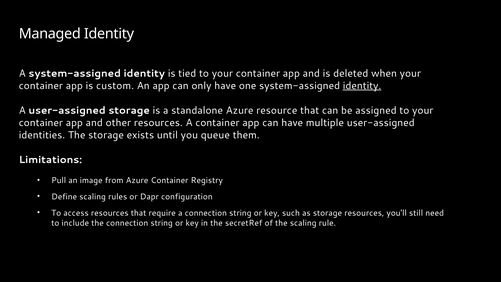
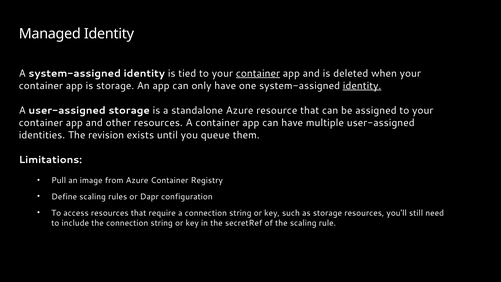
container underline: none -> present (258, 73)
is custom: custom -> storage (115, 86)
The storage: storage -> revision (106, 135)
